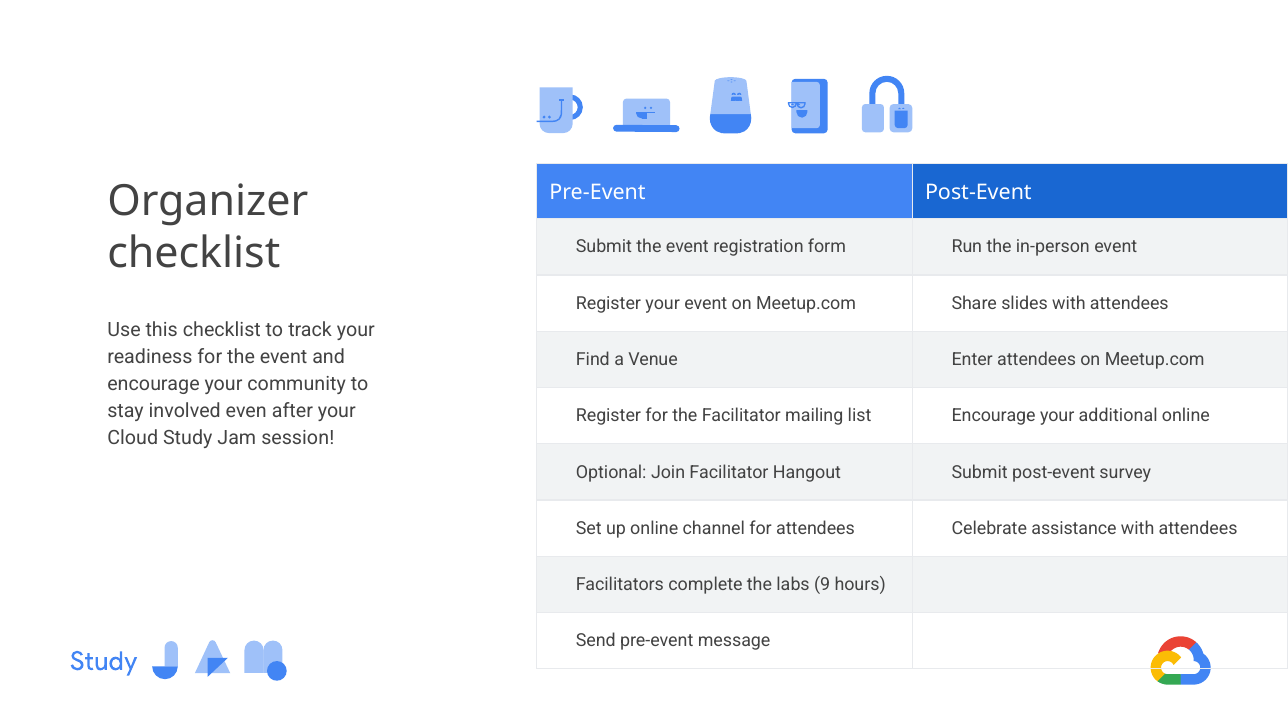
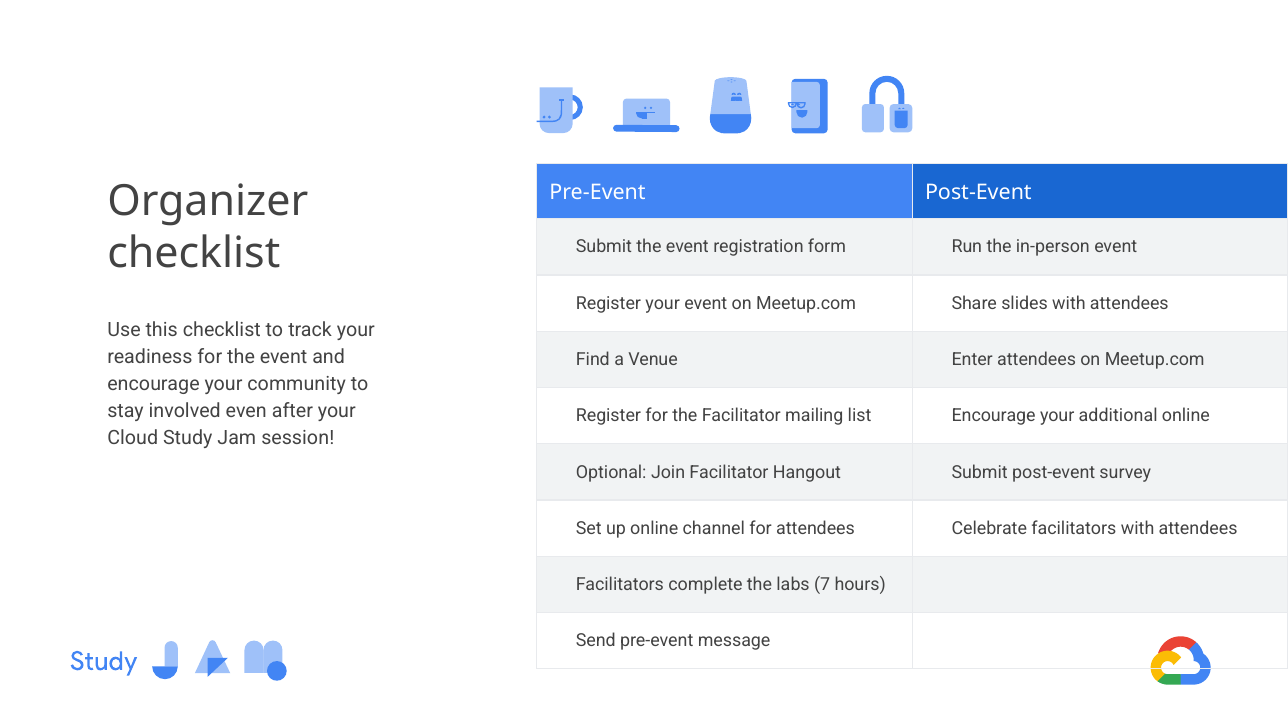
assistance: assistance -> facilitators (1074, 528)
9: 9 -> 7 (822, 584)
